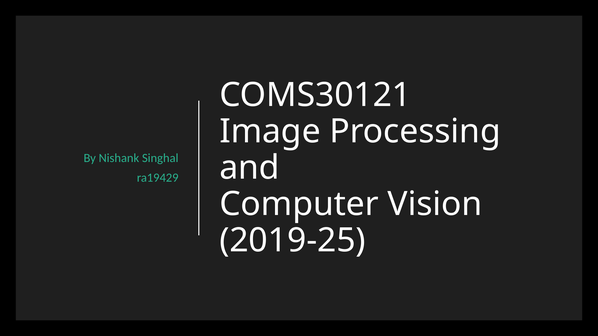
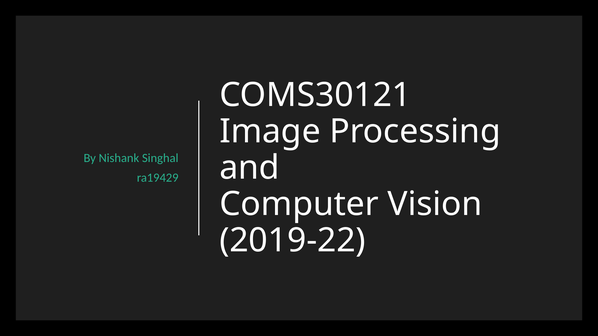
2019-25: 2019-25 -> 2019-22 (293, 241)
